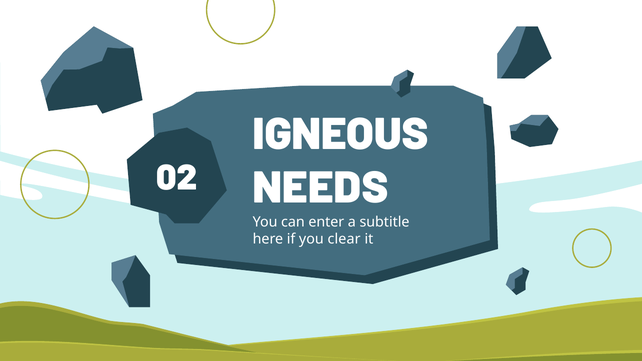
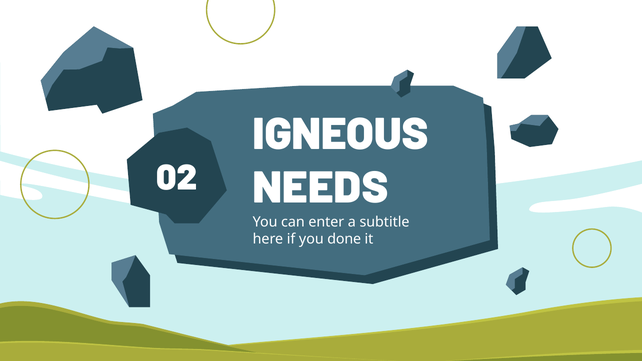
clear: clear -> done (344, 239)
